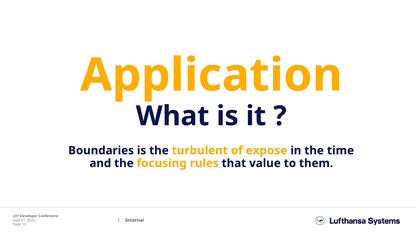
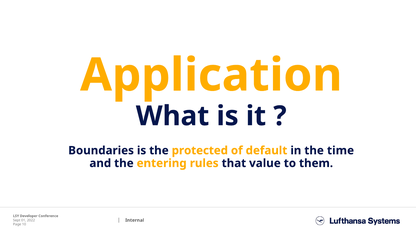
turbulent: turbulent -> protected (200, 150)
expose: expose -> default (266, 150)
focusing: focusing -> entering (162, 163)
